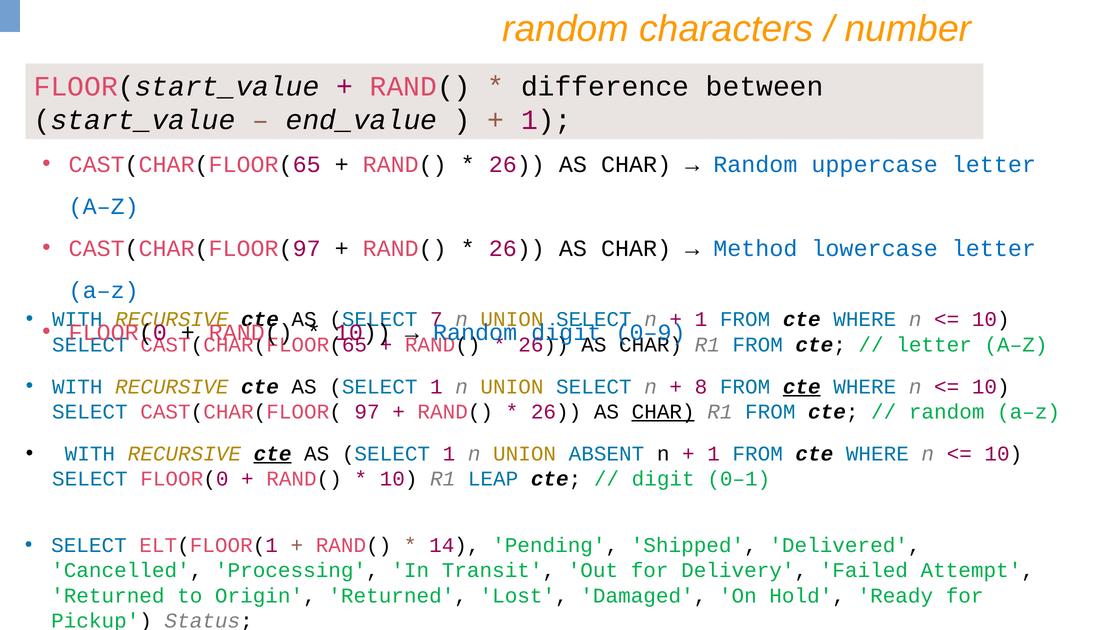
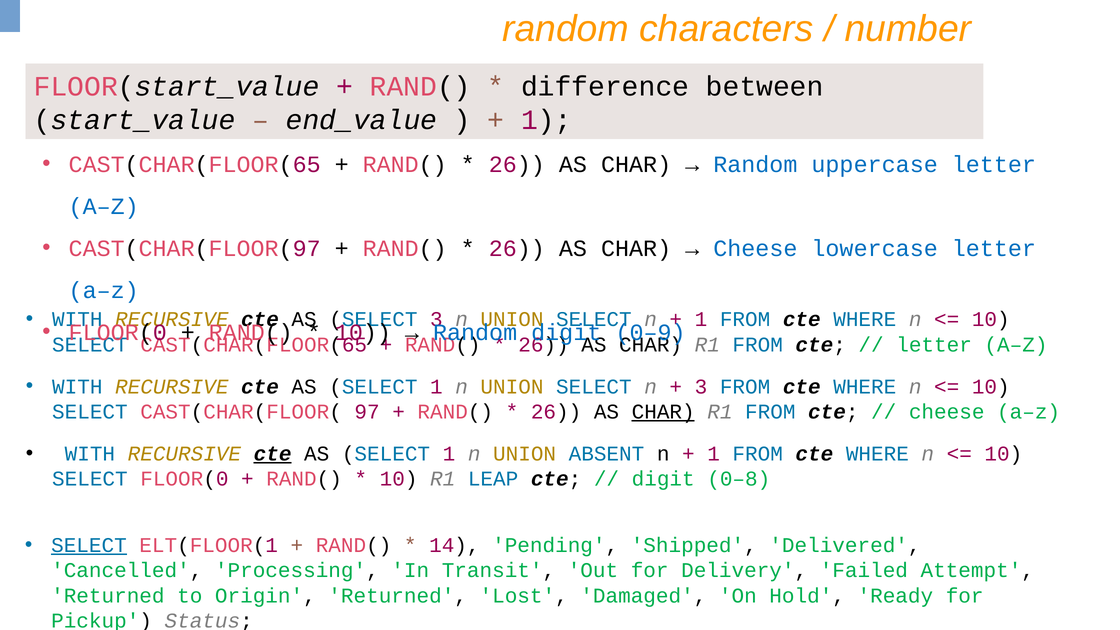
Method: Method -> Cheese (755, 248)
7: 7 -> 3 (436, 319)
8: 8 -> 3 (701, 387)
cte underline: present -> none (802, 387)
random: random -> cheese (947, 412)
0–1: 0–1 -> 0–8 (739, 479)
SELECT underline: none -> present (89, 545)
